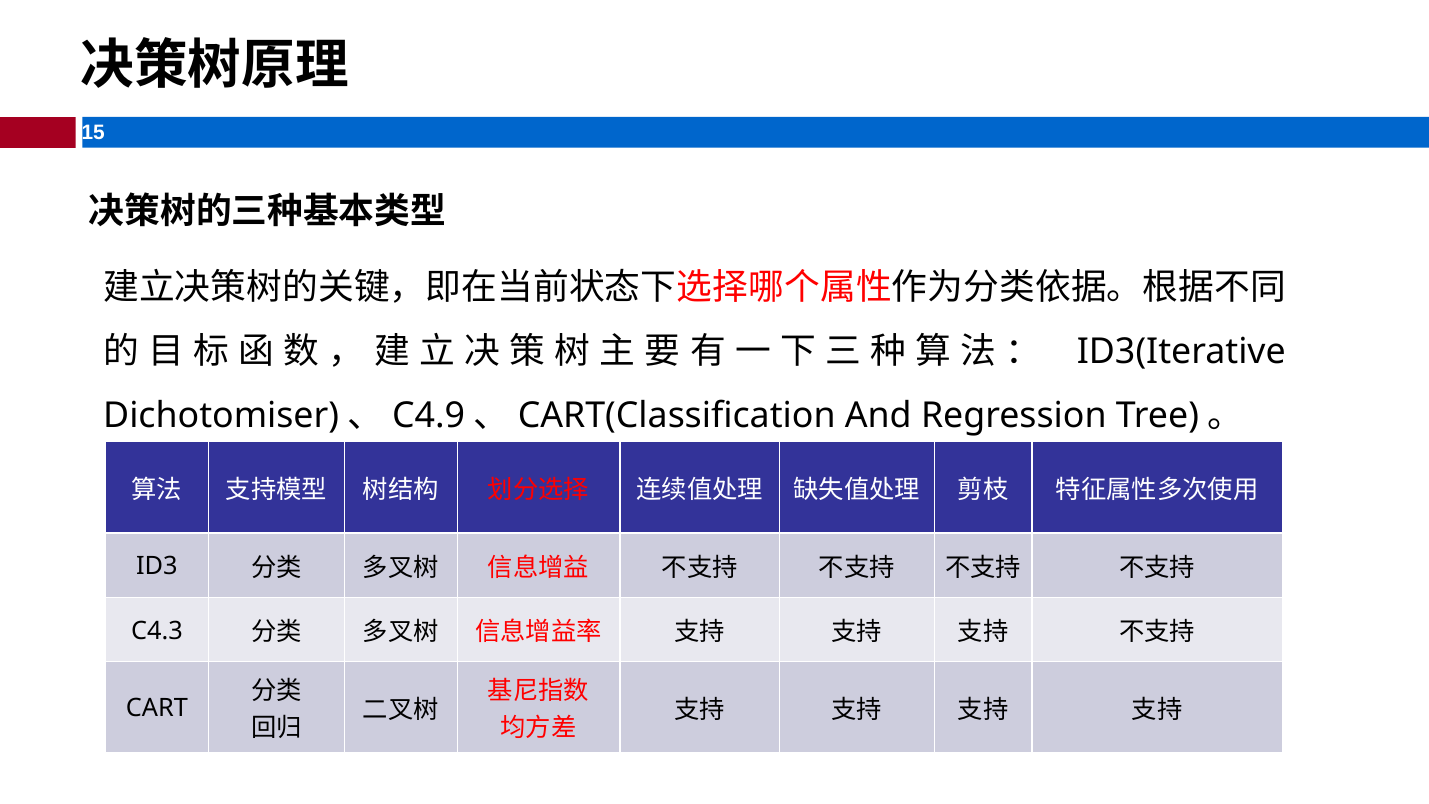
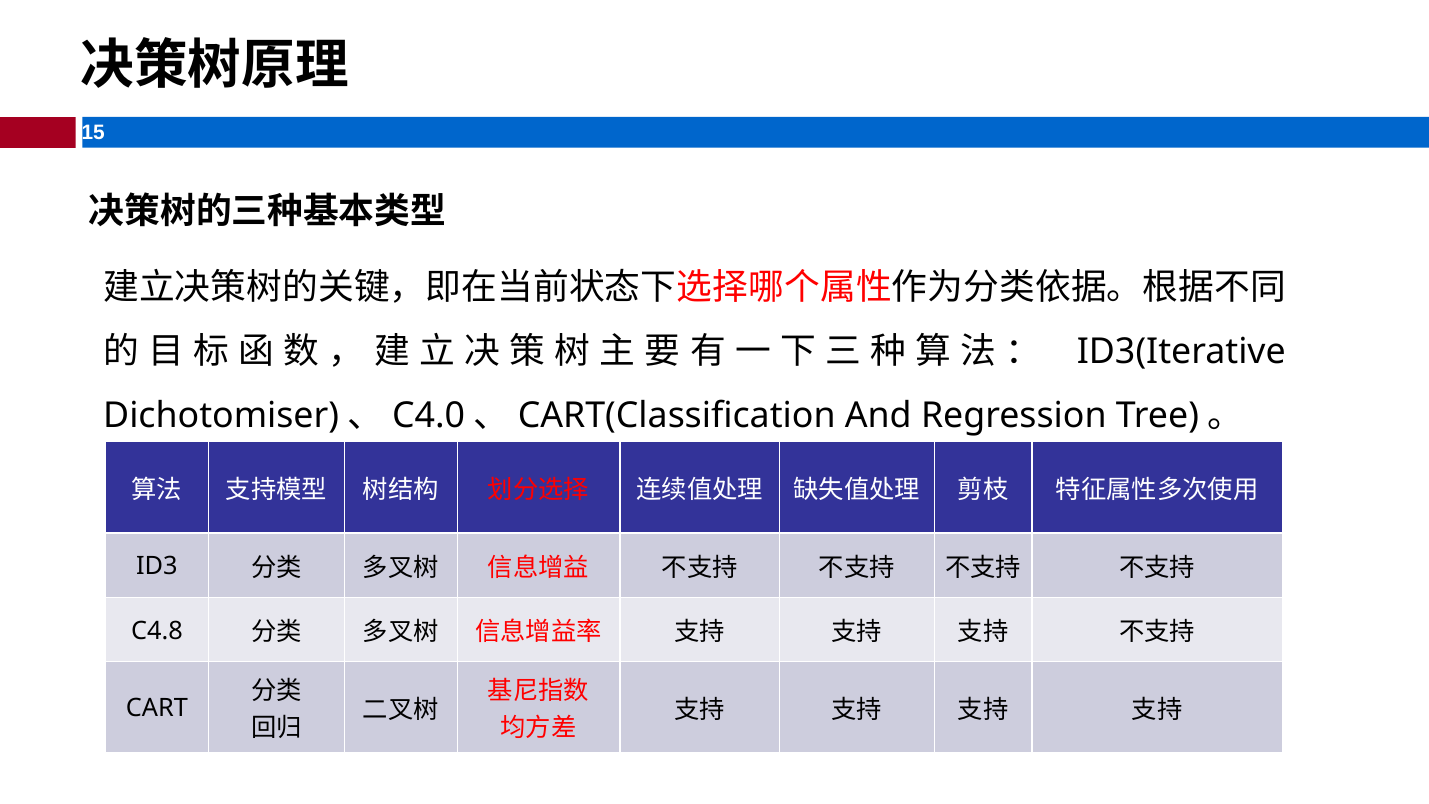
C4.9: C4.9 -> C4.0 (429, 416)
C4.3: C4.3 -> C4.8 (157, 631)
